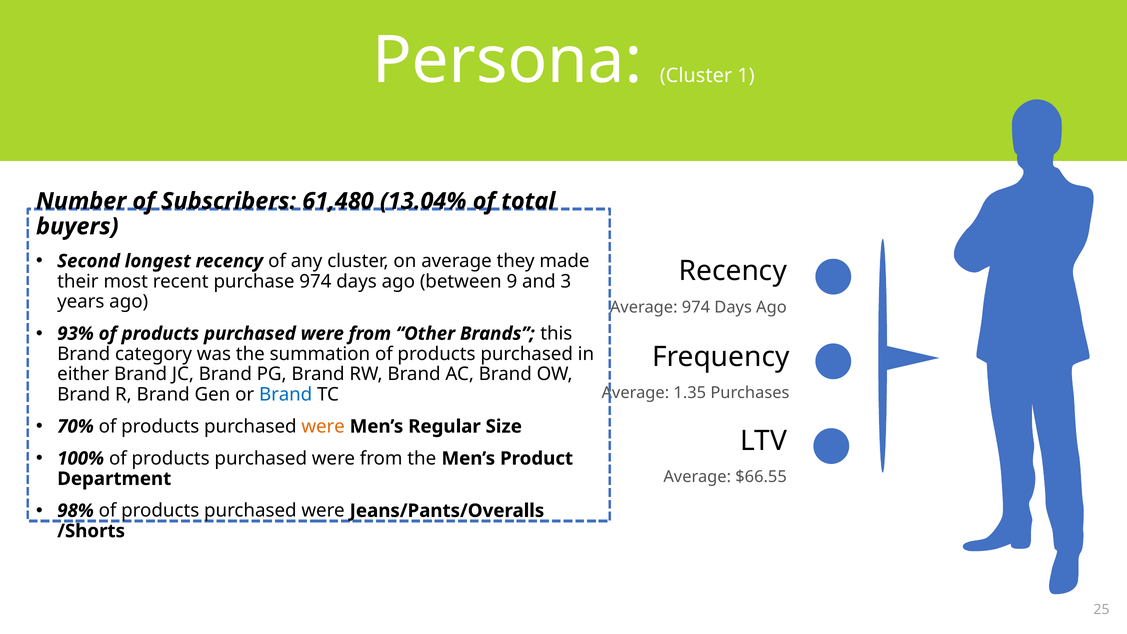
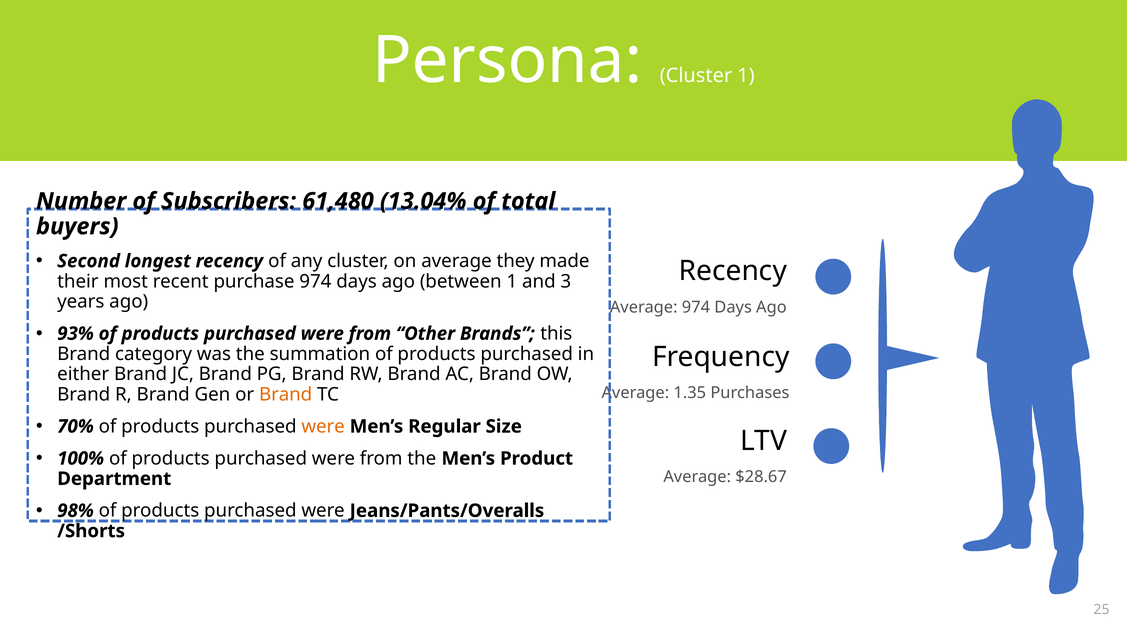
between 9: 9 -> 1 (512, 281)
Brand colour: blue -> orange (286, 394)
$66.55: $66.55 -> $28.67 (761, 477)
